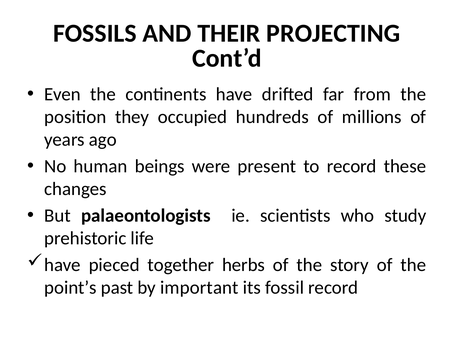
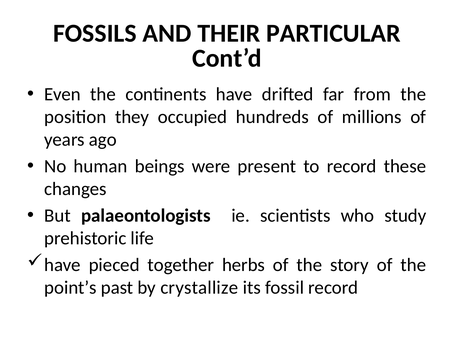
PROJECTING: PROJECTING -> PARTICULAR (333, 33)
important: important -> crystallize (199, 288)
